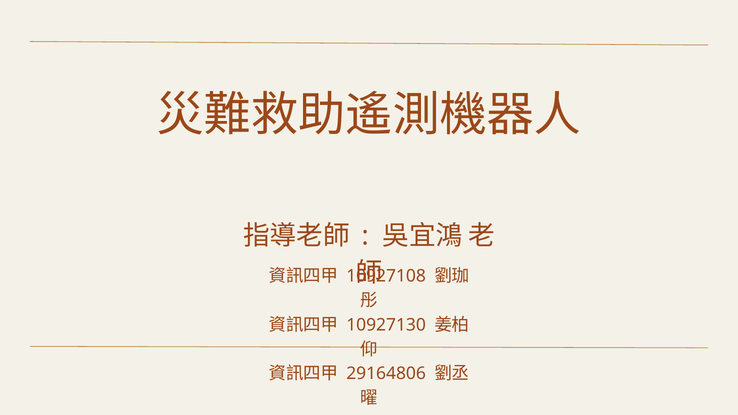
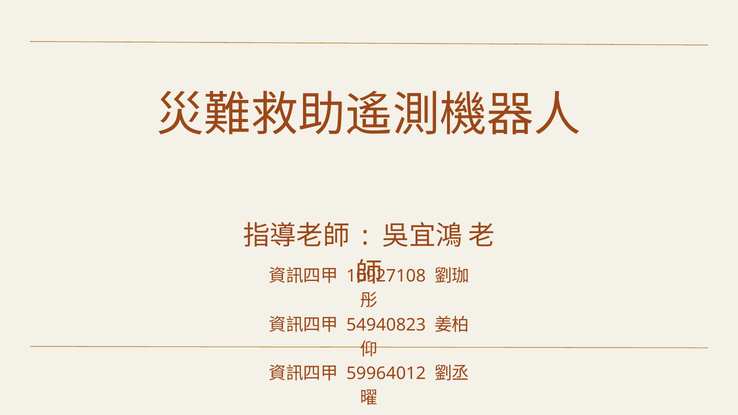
10927130: 10927130 -> 54940823 (386, 325)
29164806: 29164806 -> 59964012 (386, 374)
